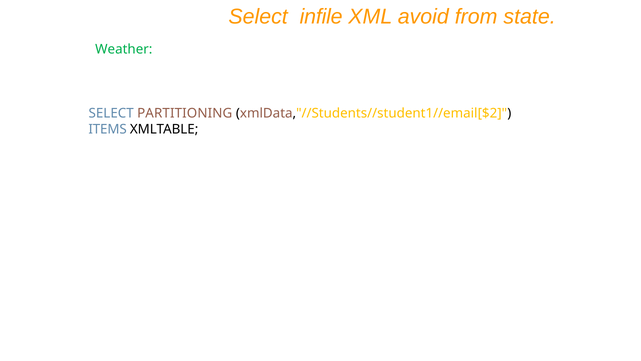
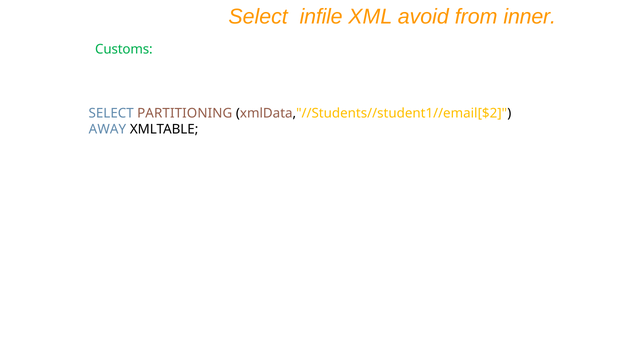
state: state -> inner (530, 17)
Weather: Weather -> Customs (124, 49)
ITEMS: ITEMS -> AWAY (107, 129)
